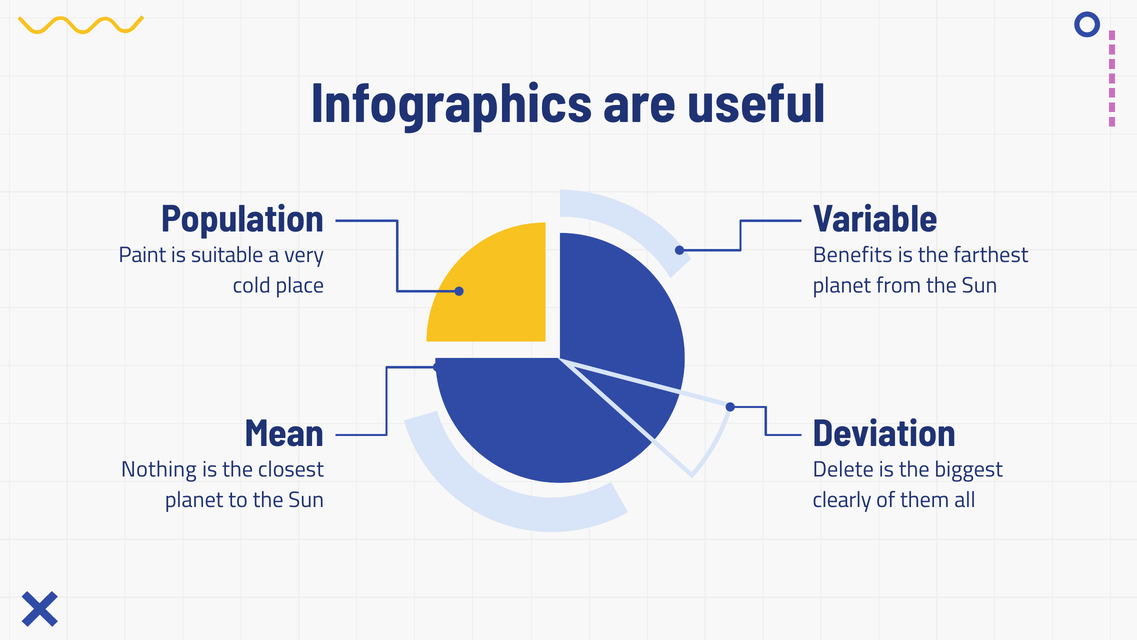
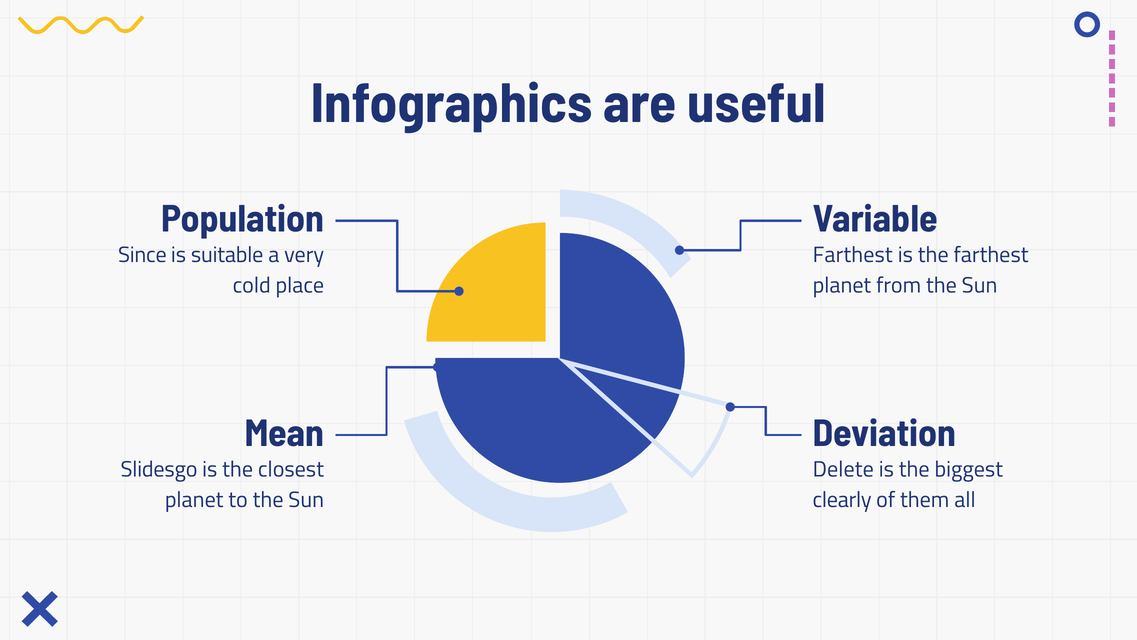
Paint: Paint -> Since (142, 255)
Benefits: Benefits -> Farthest (853, 255)
Nothing: Nothing -> Slidesgo (159, 469)
